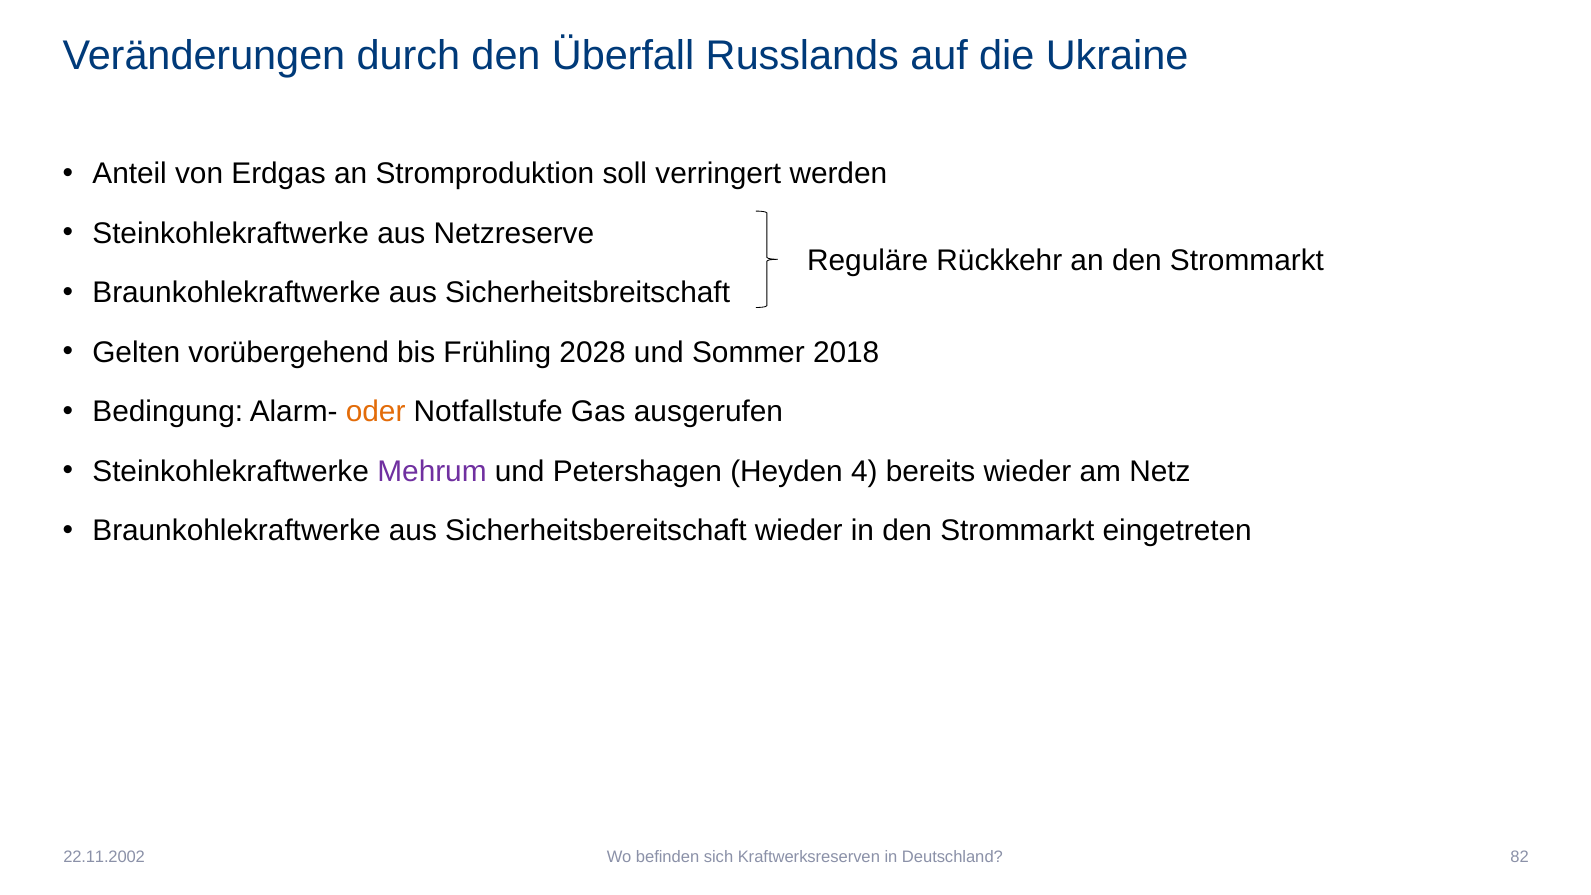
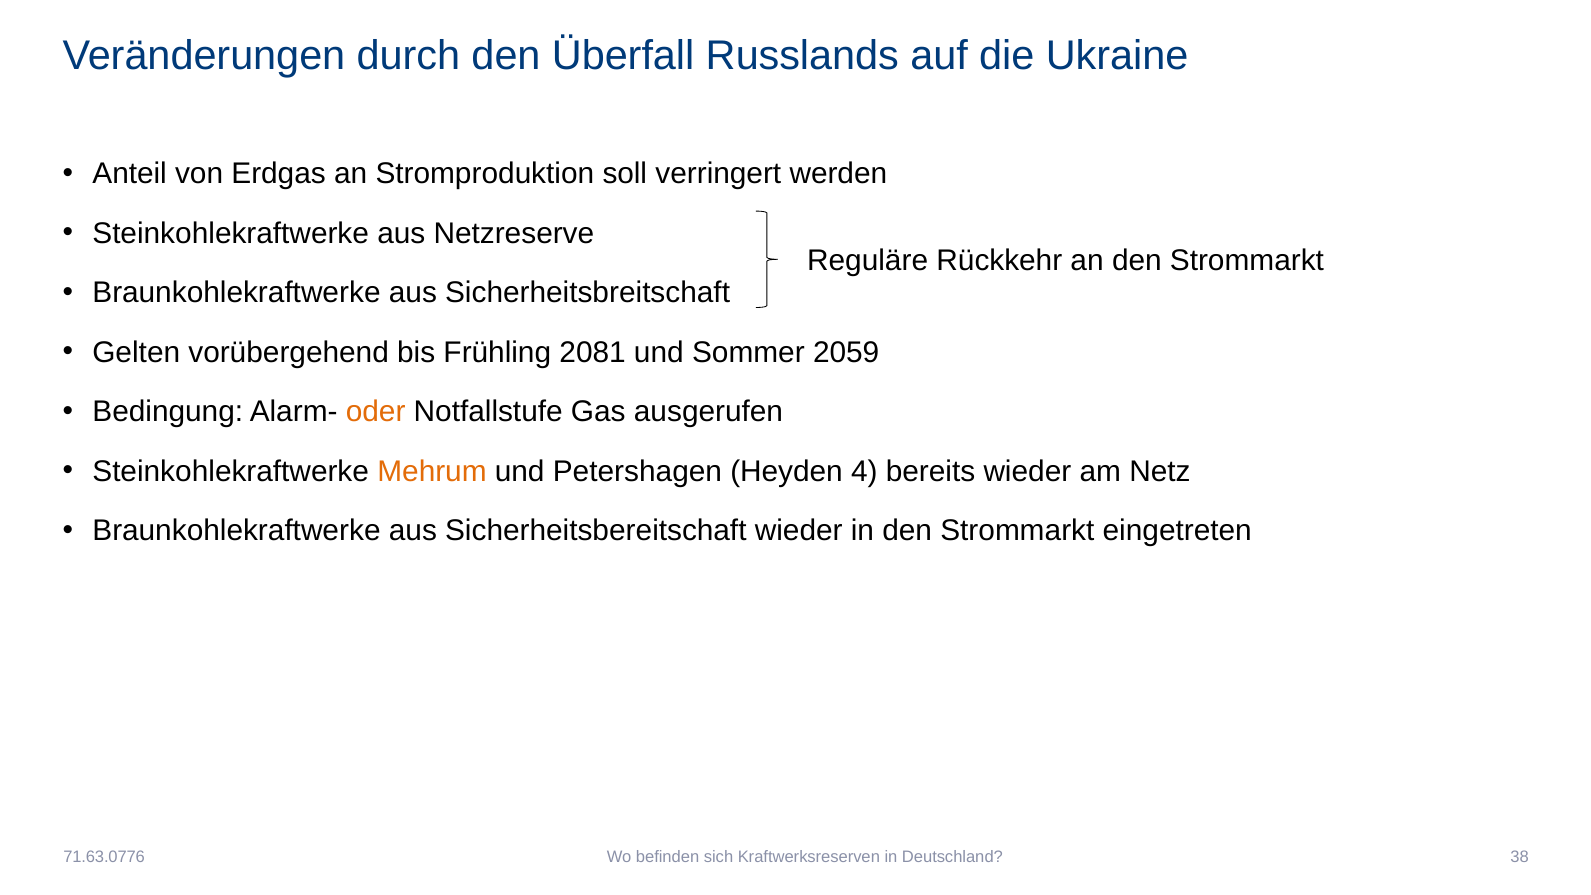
2028: 2028 -> 2081 (593, 353)
2018: 2018 -> 2059 (846, 353)
Mehrum colour: purple -> orange (432, 472)
22.11.2002: 22.11.2002 -> 71.63.0776 (104, 857)
82: 82 -> 38 (1520, 857)
